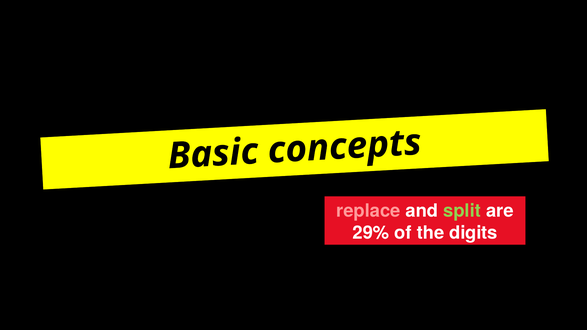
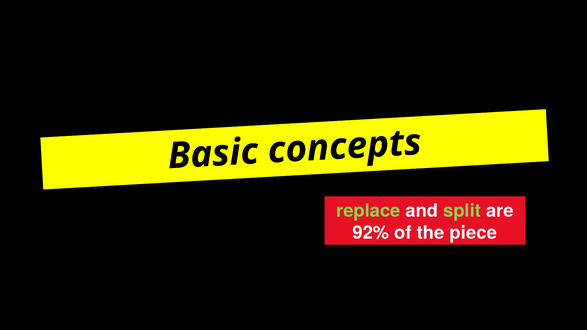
replace colour: pink -> light green (368, 211)
29%: 29% -> 92% (371, 233)
digits: digits -> piece (473, 233)
